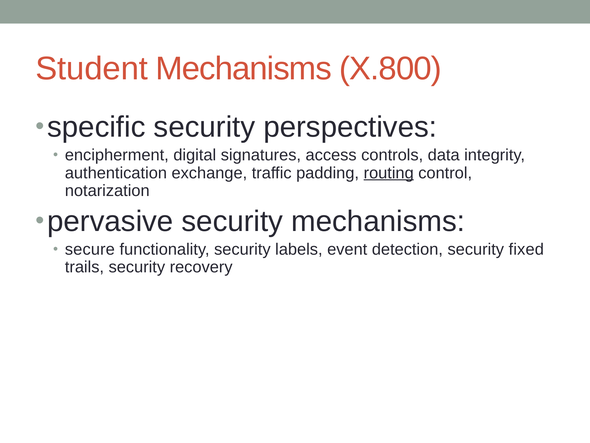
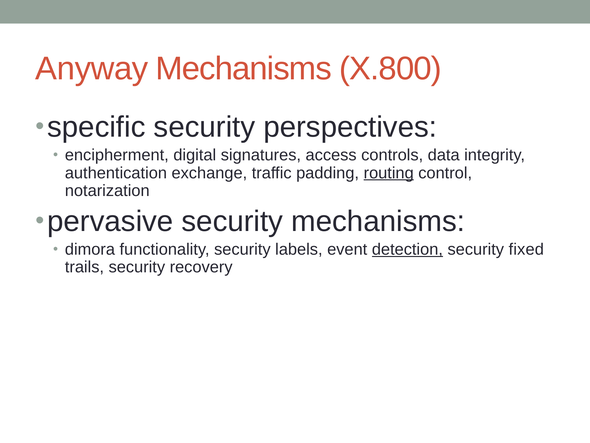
Student: Student -> Anyway (92, 69)
secure: secure -> dimora (90, 249)
detection underline: none -> present (407, 249)
